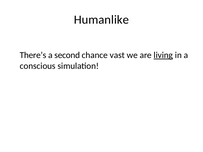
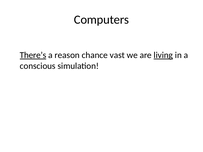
Humanlike: Humanlike -> Computers (101, 20)
There’s underline: none -> present (33, 55)
second: second -> reason (67, 55)
